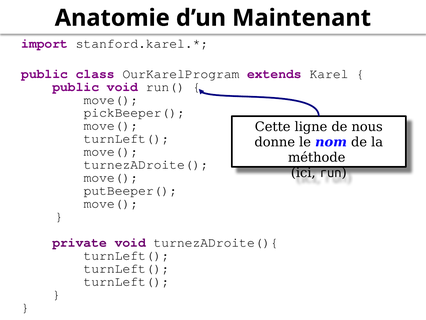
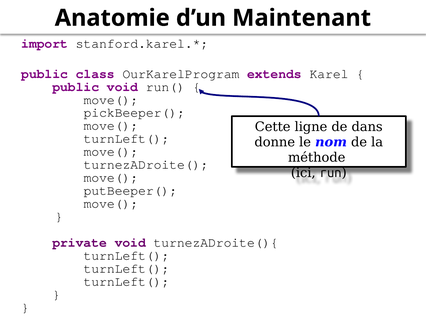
nous: nous -> dans (367, 127)
